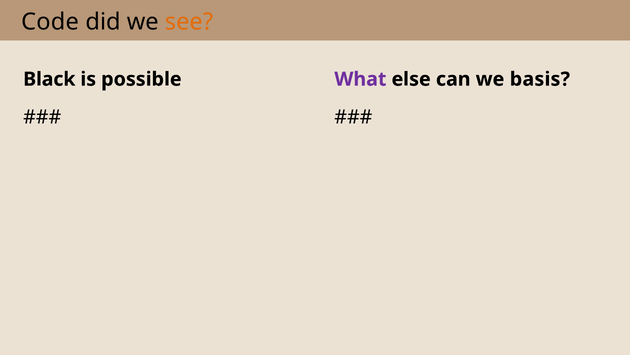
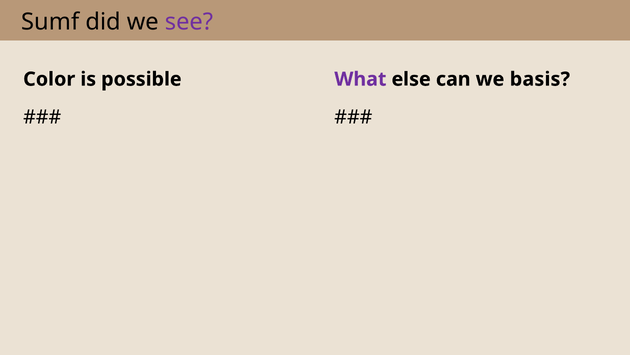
Code: Code -> Sumf (50, 22)
see colour: orange -> purple (189, 22)
Black: Black -> Color (49, 79)
